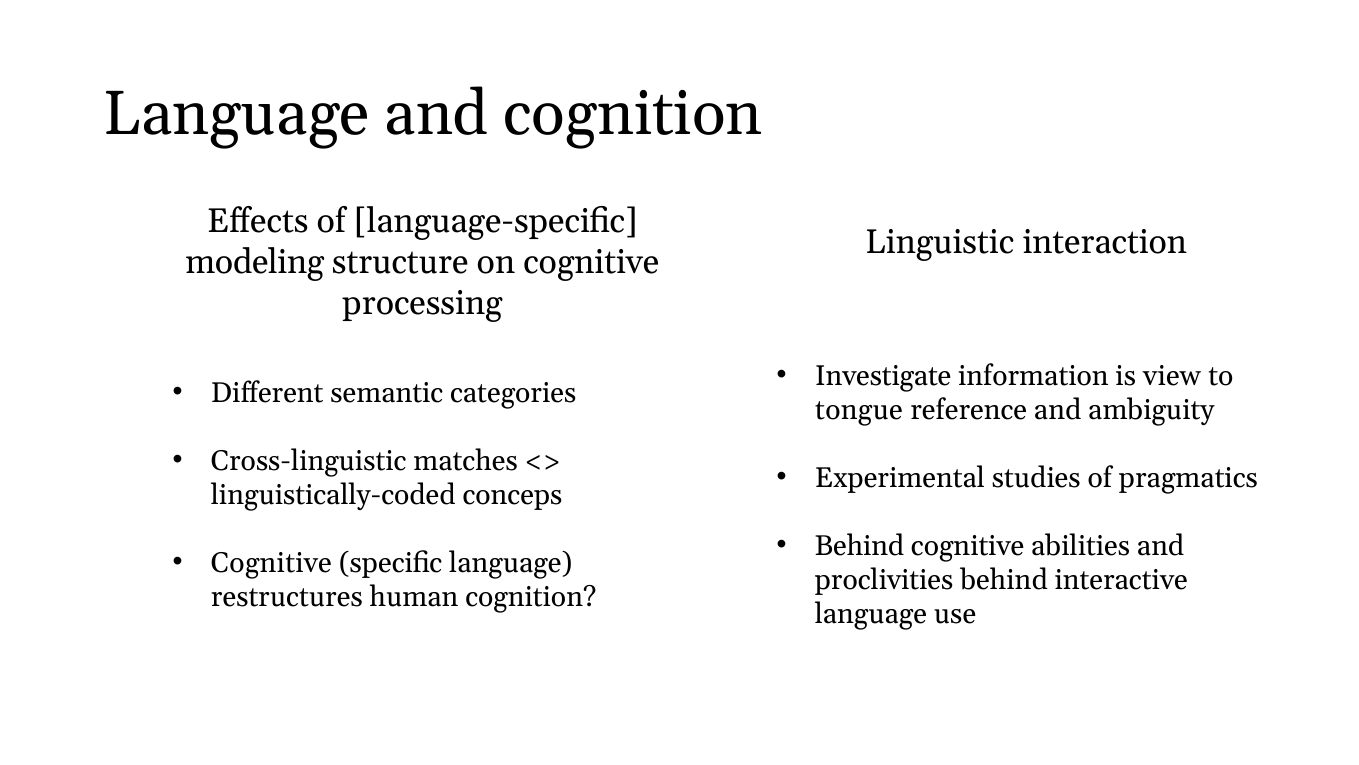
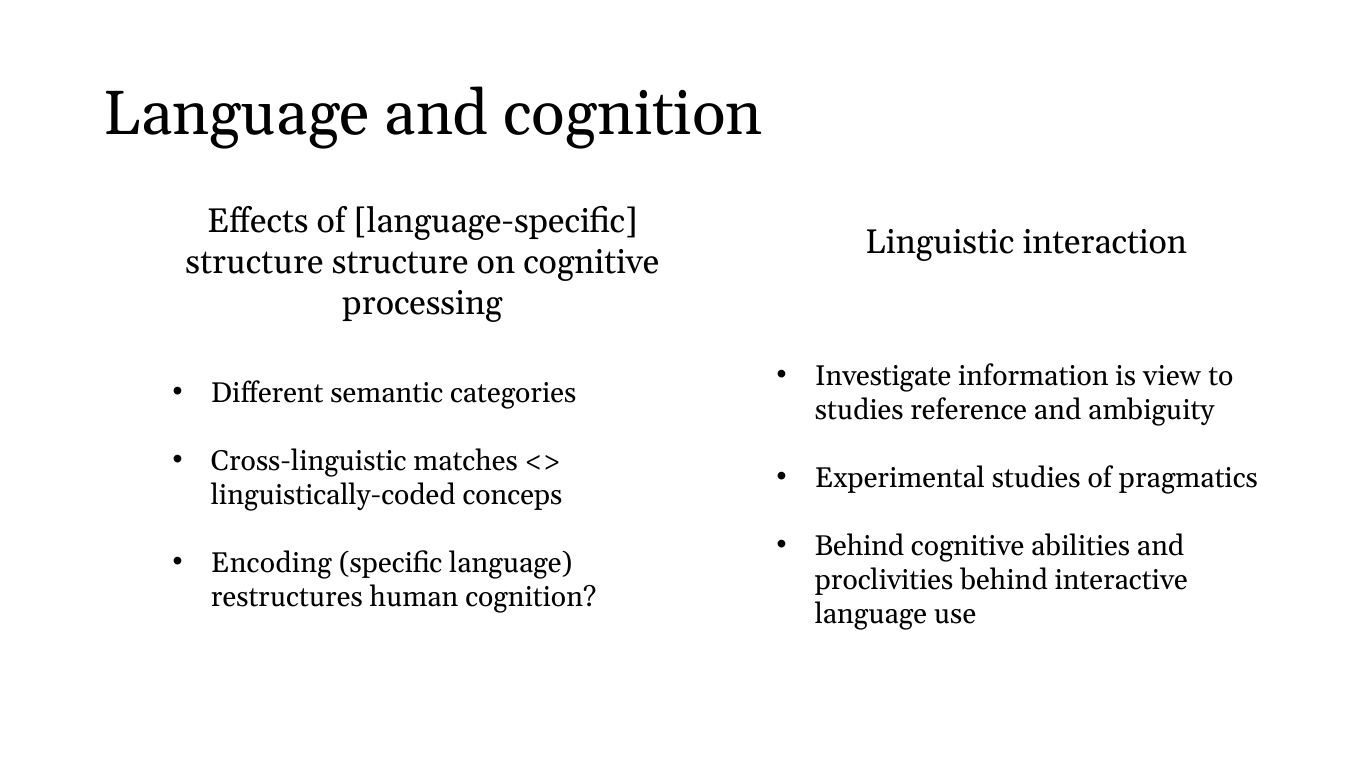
modeling: modeling -> structure (254, 262)
tongue: tongue -> studies (859, 410)
Cognitive: Cognitive -> Encoding (271, 562)
